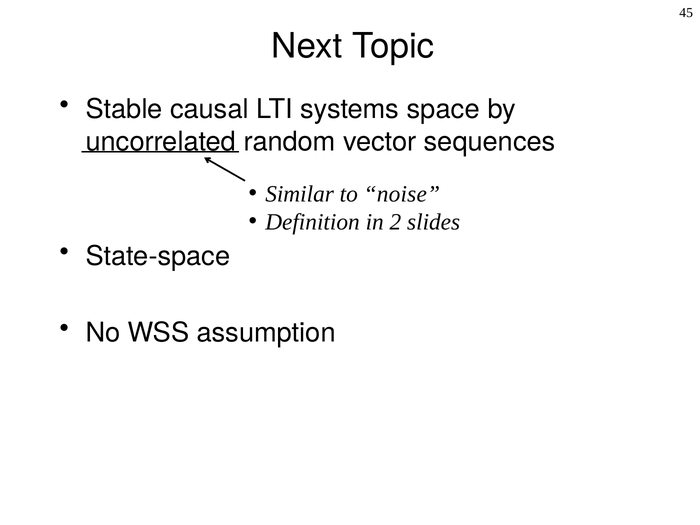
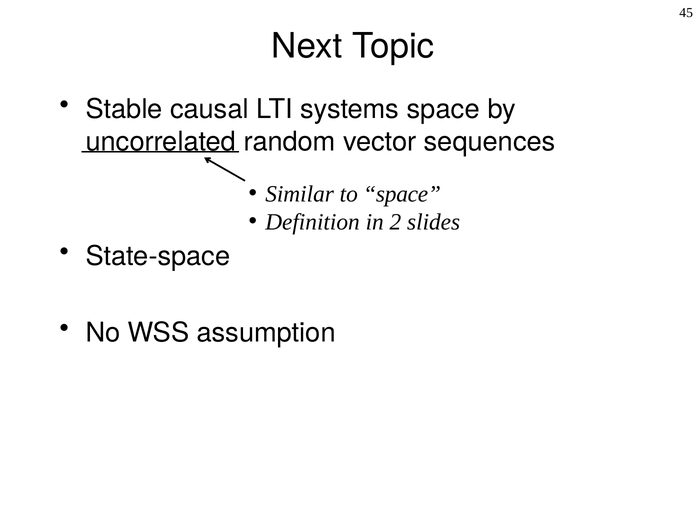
to noise: noise -> space (402, 194)
